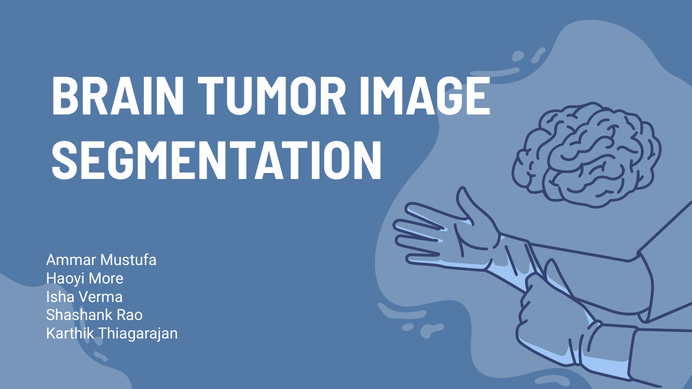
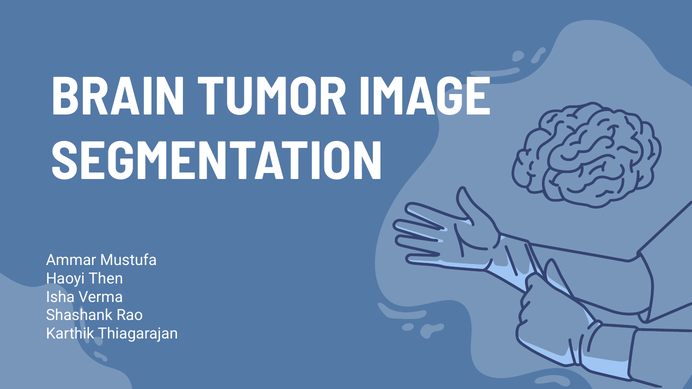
More: More -> Then (106, 279)
